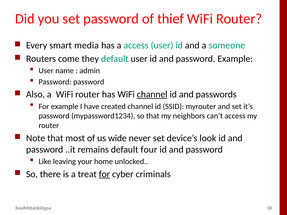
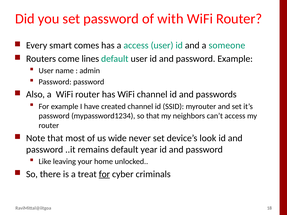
thief: thief -> with (170, 19)
media: media -> comes (87, 45)
they: they -> lines (90, 59)
channel underline: present -> none (152, 95)
four: four -> year (149, 150)
